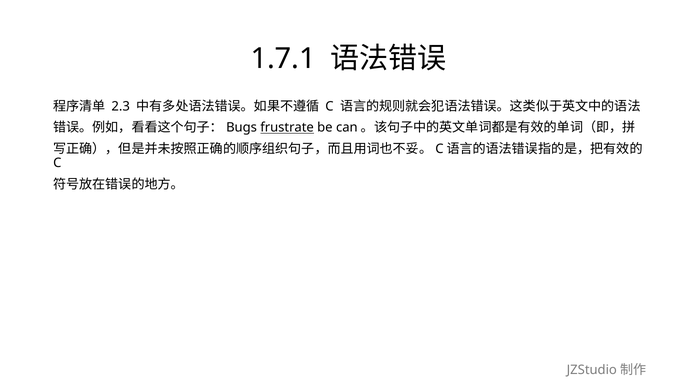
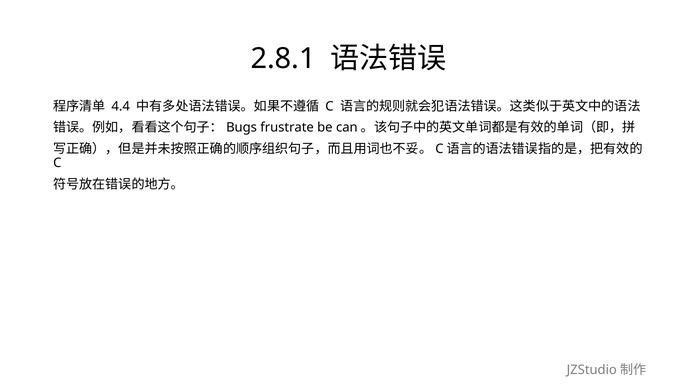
1.7.1: 1.7.1 -> 2.8.1 (283, 59)
2.3: 2.3 -> 4.4 (121, 106)
frustrate underline: present -> none (287, 128)
